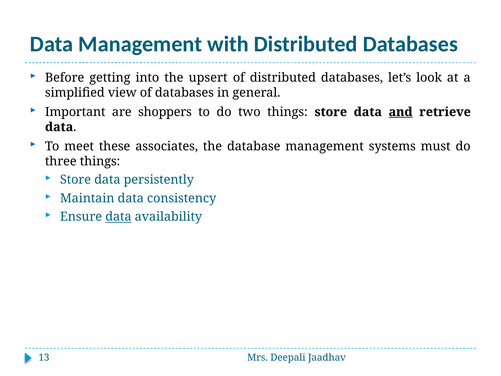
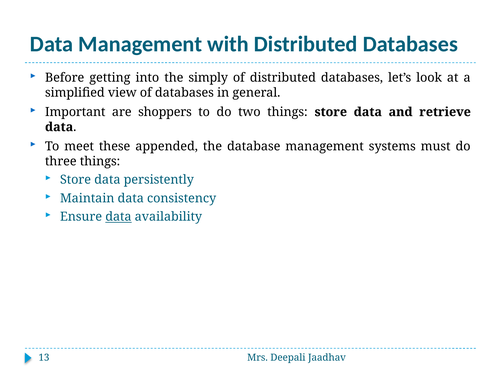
upsert: upsert -> simply (208, 78)
and underline: present -> none (401, 112)
associates: associates -> appended (167, 146)
